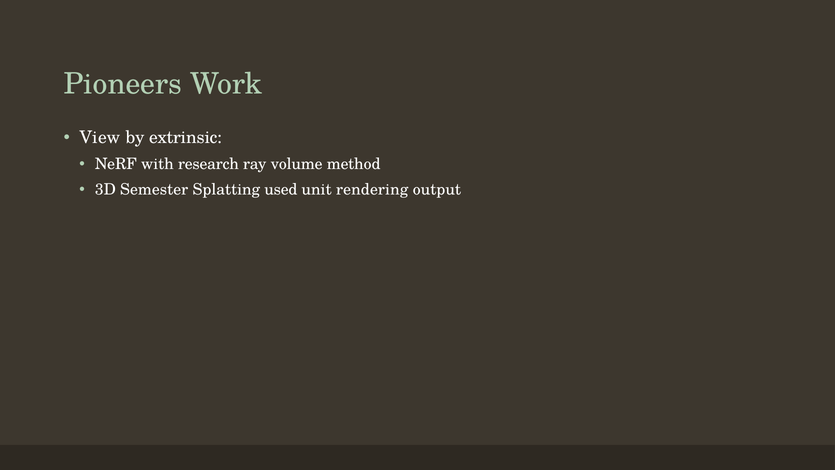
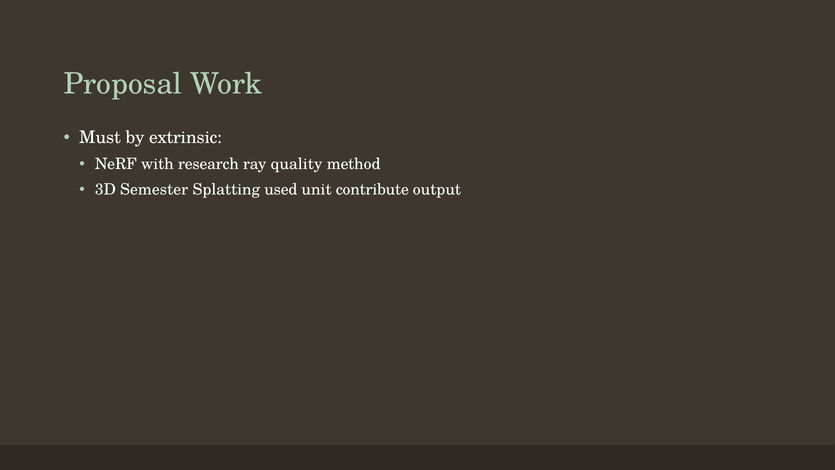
Pioneers: Pioneers -> Proposal (123, 84)
View: View -> Must (100, 137)
volume: volume -> quality (296, 164)
rendering: rendering -> contribute (372, 190)
